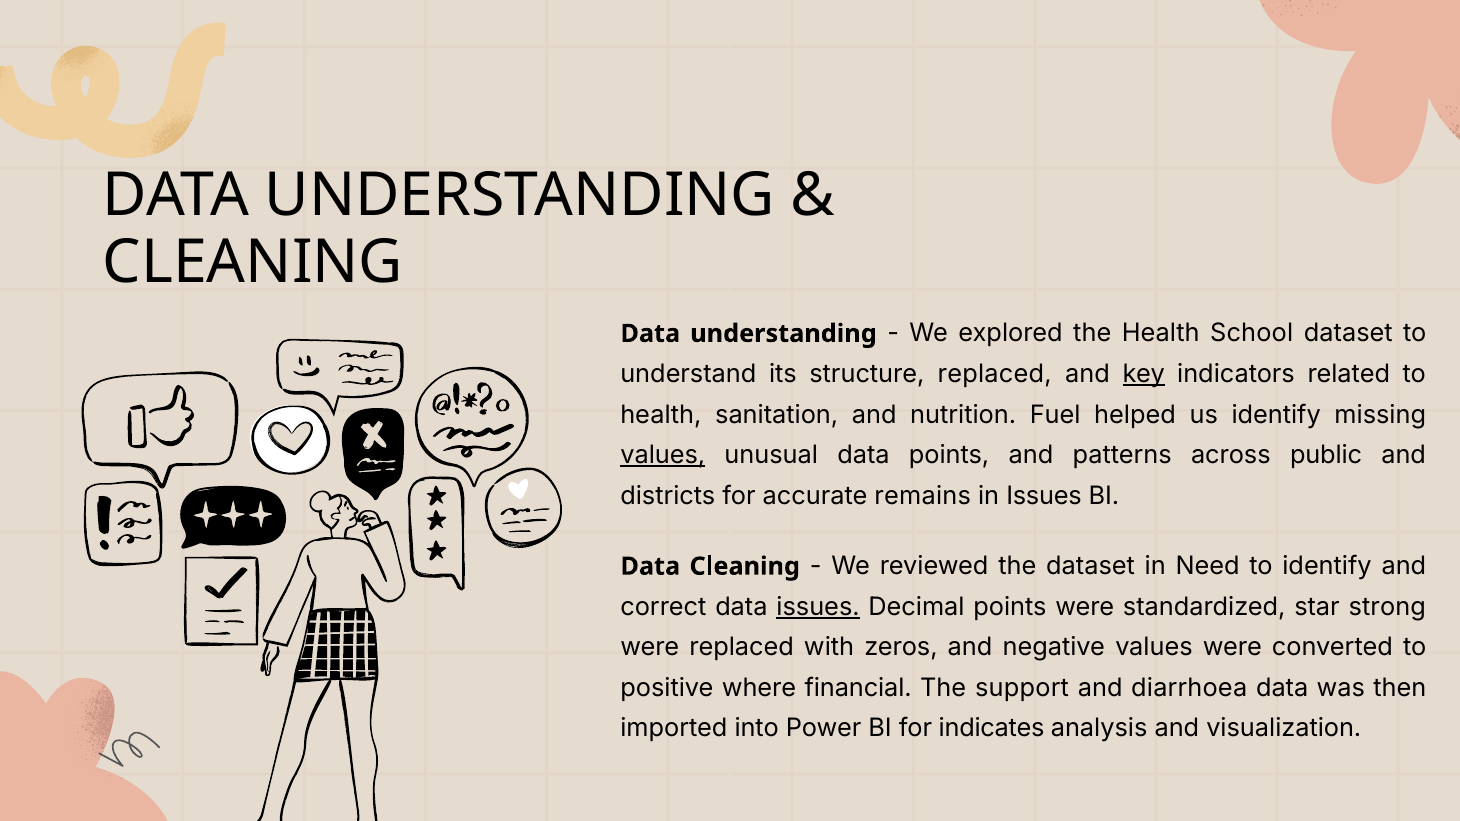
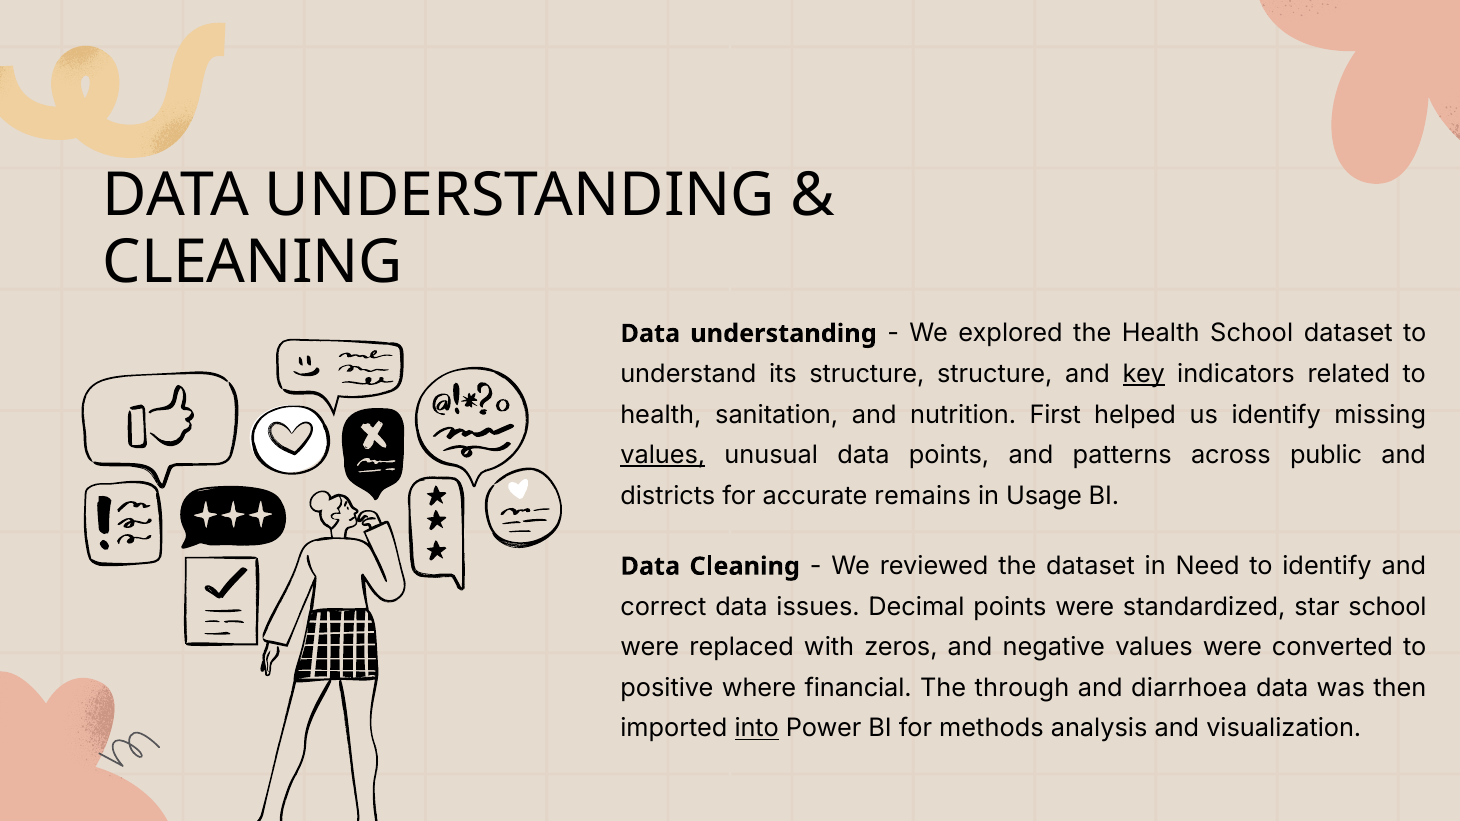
structure replaced: replaced -> structure (995, 374)
Fuel: Fuel -> First (1055, 415)
in Issues: Issues -> Usage (1044, 496)
issues underline: present -> none (818, 607)
star strong: strong -> school (1387, 607)
support: support -> through (1022, 688)
into underline: none -> present (757, 729)
indicates: indicates -> methods (991, 729)
